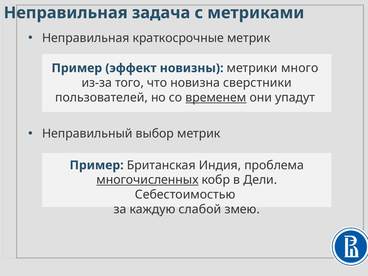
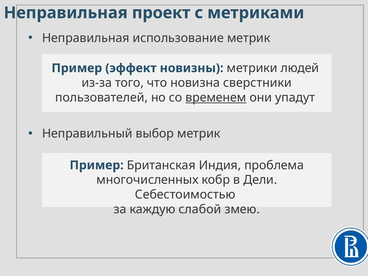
задача: задача -> проект (161, 13)
краткосрочные: краткосрочные -> использование (178, 38)
много: много -> людей (300, 68)
многочисленных underline: present -> none (147, 180)
